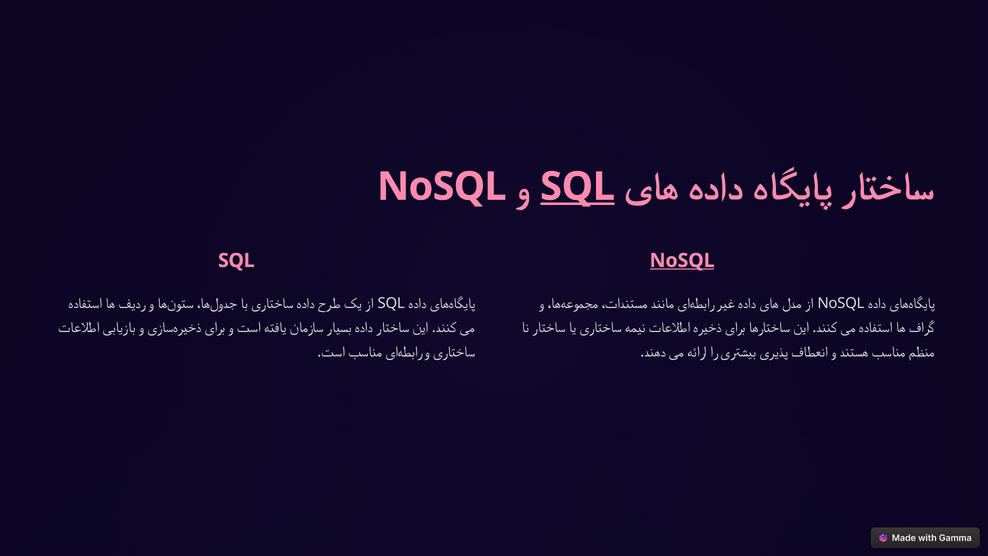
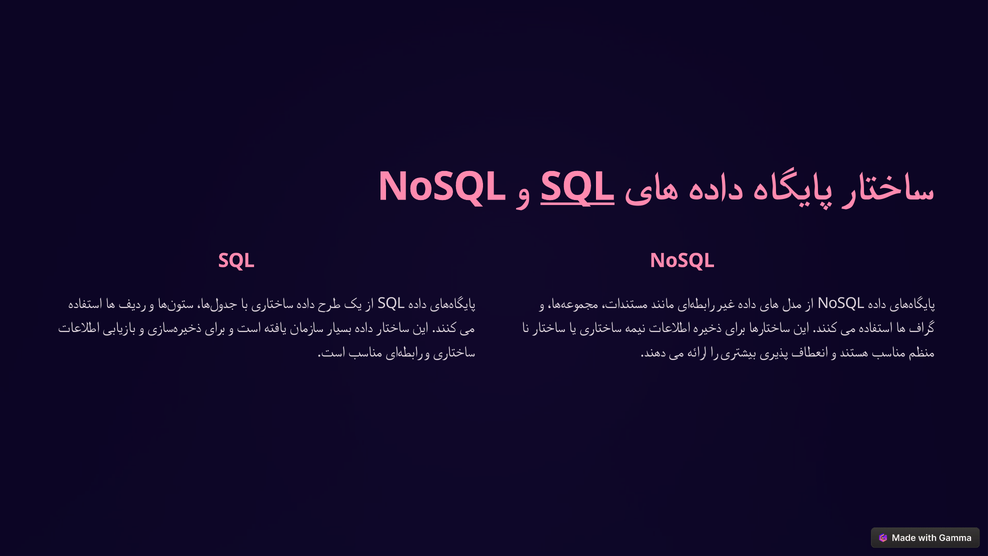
NoSQL underline: present -> none (682, 260)
